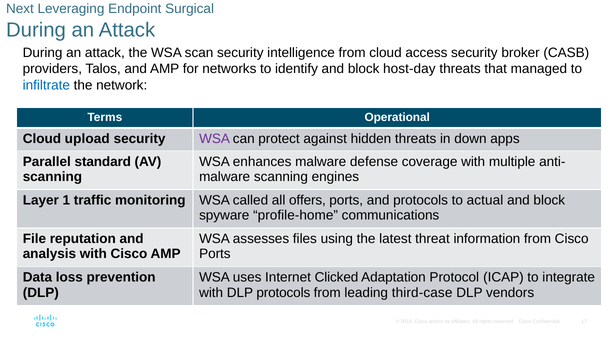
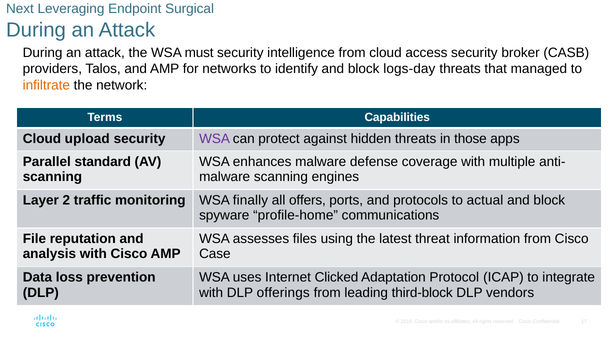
scan: scan -> must (199, 53)
host-day: host-day -> logs-day (409, 69)
infiltrate colour: blue -> orange (46, 85)
Operational: Operational -> Capabilities (397, 118)
down: down -> those (470, 139)
1: 1 -> 2 (66, 200)
called: called -> finally (250, 200)
Ports: Ports -> Case (215, 254)
DLP protocols: protocols -> offerings (283, 293)
third-case: third-case -> third-block (422, 293)
